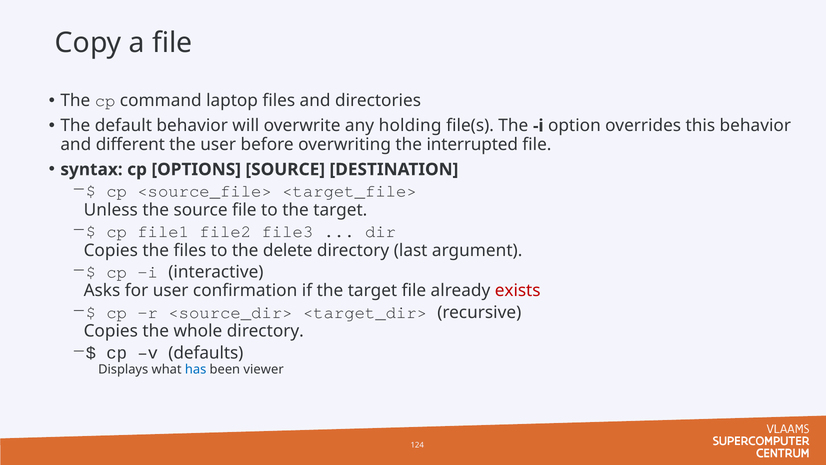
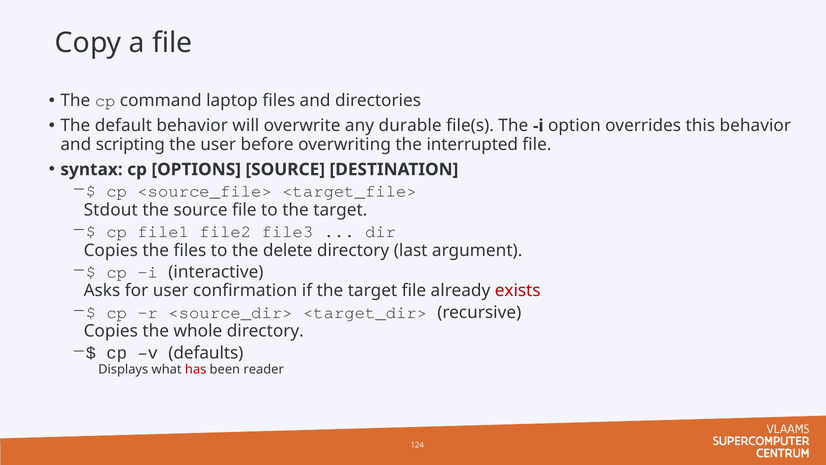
holding: holding -> durable (410, 126)
different: different -> scripting (130, 144)
Unless: Unless -> Stdout (111, 210)
has colour: blue -> red (196, 369)
viewer: viewer -> reader (264, 369)
